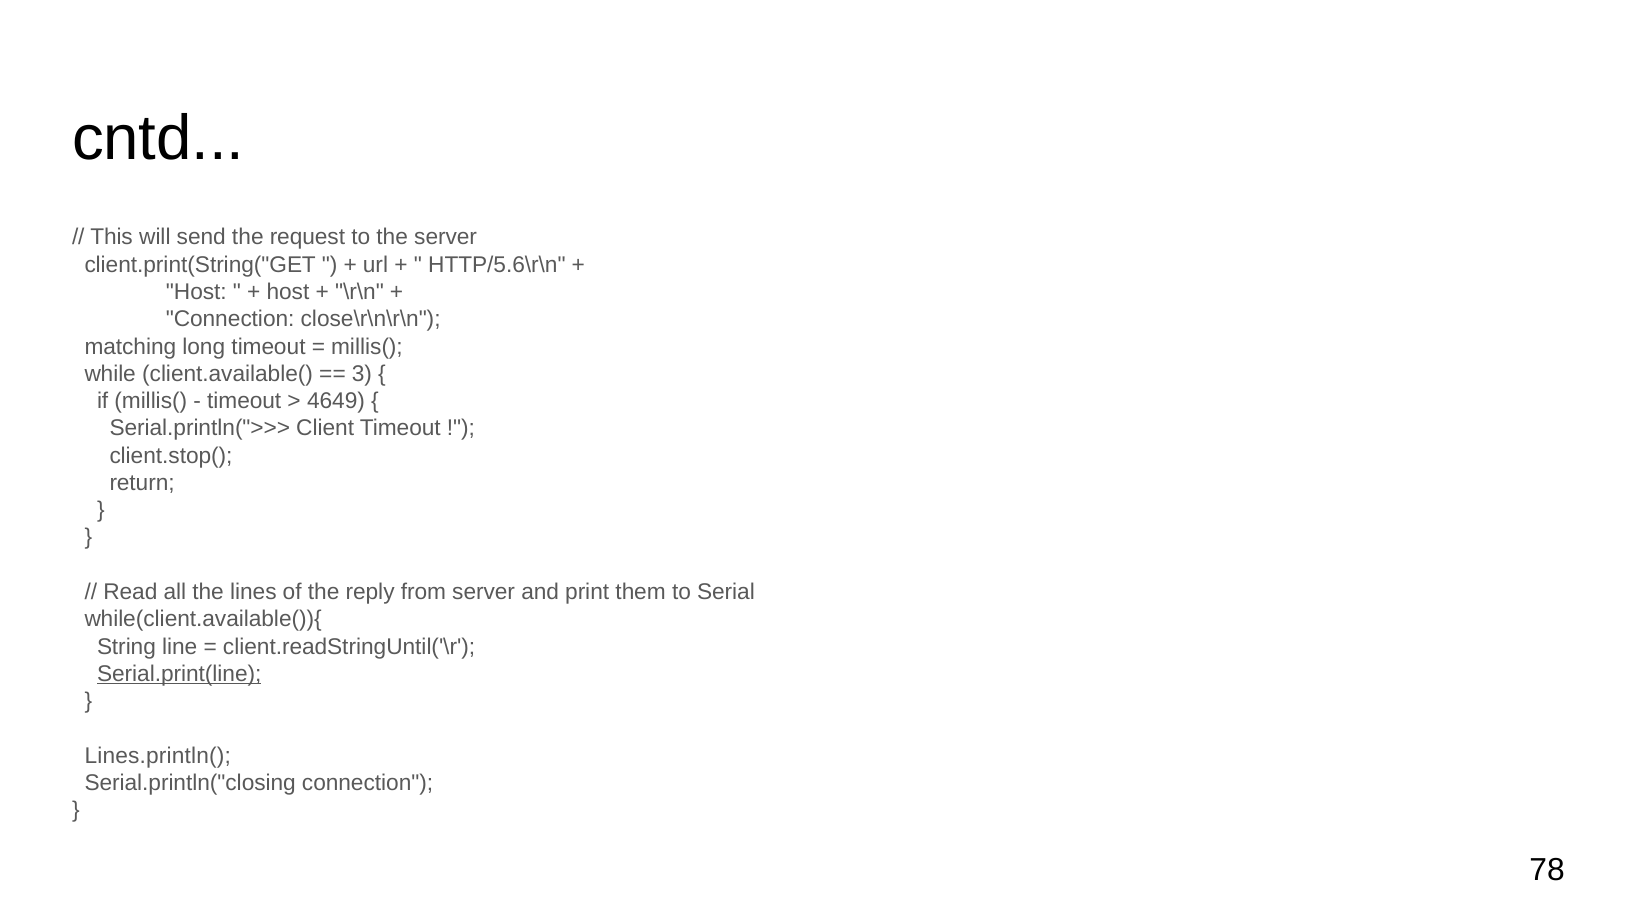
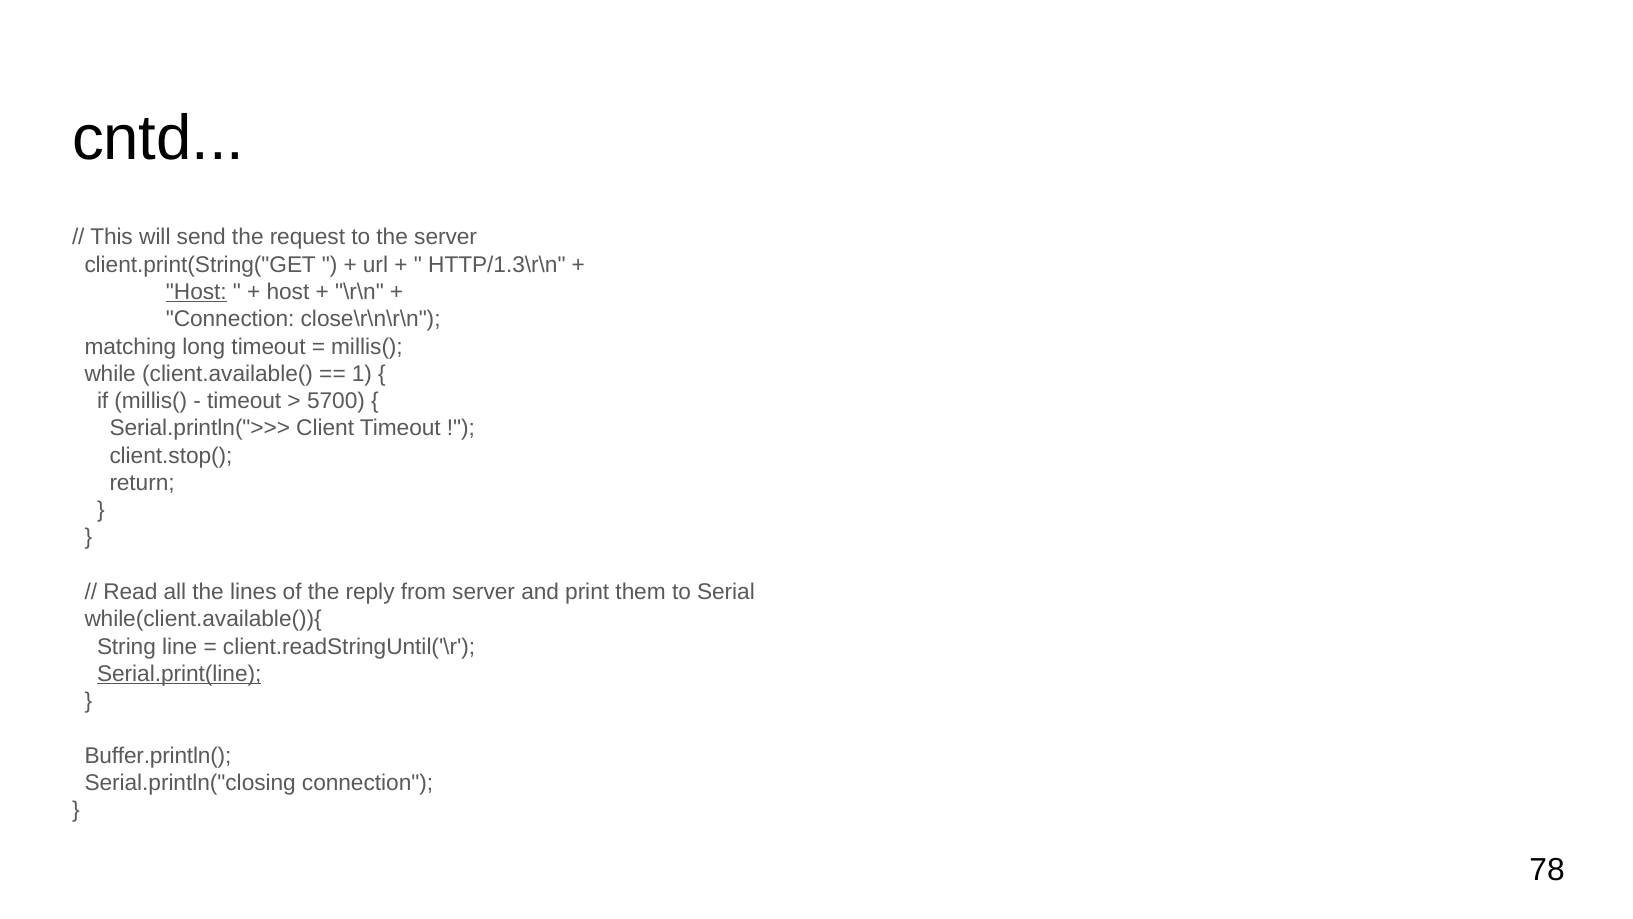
HTTP/5.6\r\n: HTTP/5.6\r\n -> HTTP/1.3\r\n (497, 265)
Host underline: none -> present (196, 292)
3: 3 -> 1 (362, 374)
4649: 4649 -> 5700 (336, 401)
Lines.println(: Lines.println( -> Buffer.println( (158, 755)
